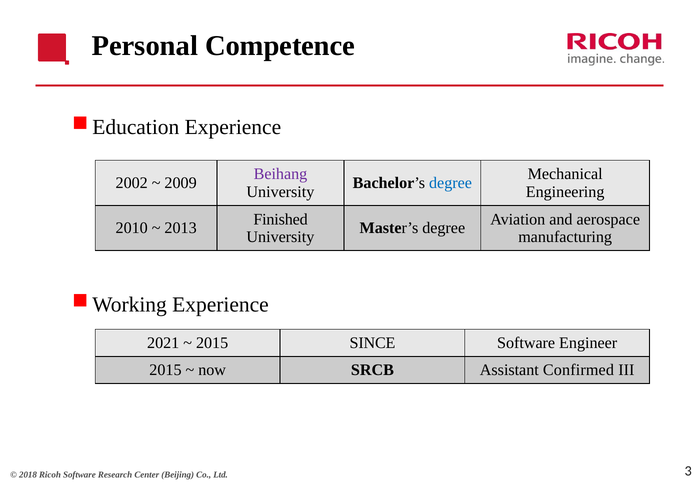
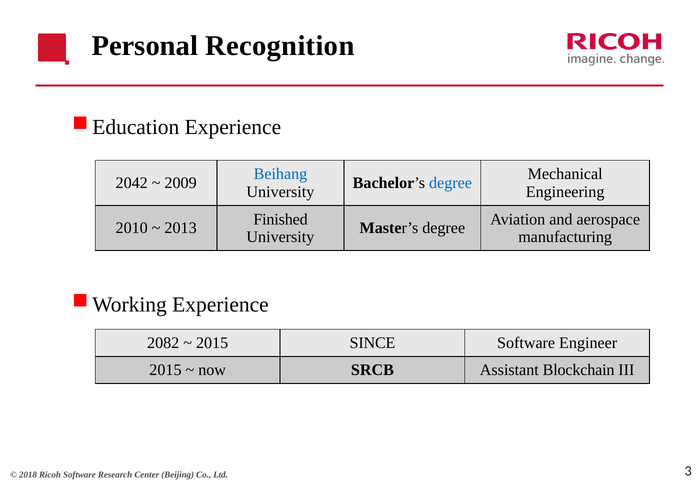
Competence: Competence -> Recognition (280, 46)
Beihang colour: purple -> blue (280, 174)
2002: 2002 -> 2042 (132, 183)
2021: 2021 -> 2082 (163, 343)
Confirmed: Confirmed -> Blockchain (579, 370)
